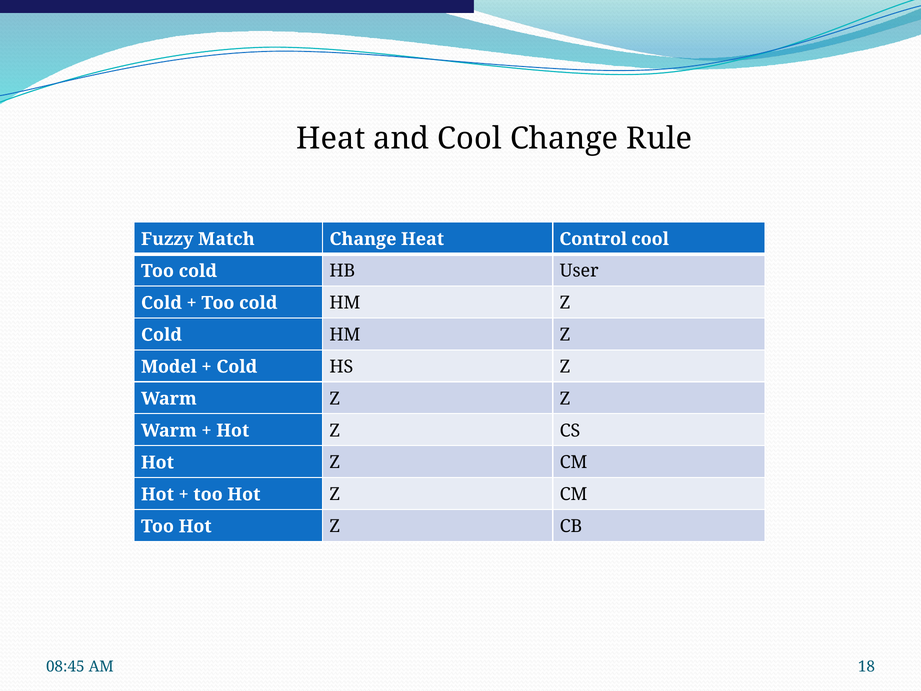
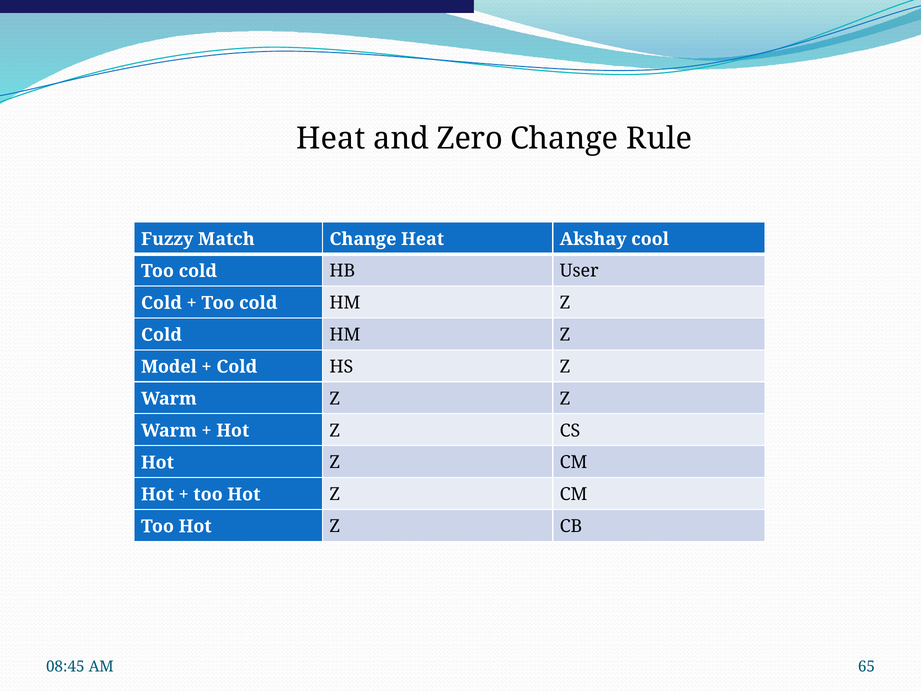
and Cool: Cool -> Zero (470, 138)
Control: Control -> Akshay (593, 239)
18: 18 -> 65 (866, 666)
